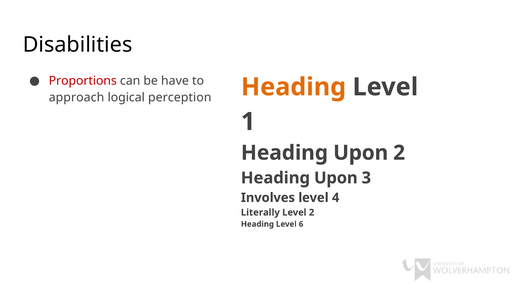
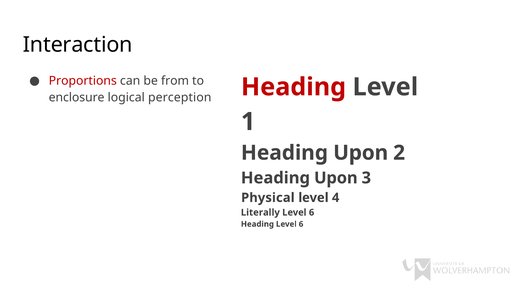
Disabilities: Disabilities -> Interaction (78, 45)
have: have -> from (175, 81)
Heading colour: orange -> red (293, 87)
approach: approach -> enclosure (77, 98)
Involves: Involves -> Physical (268, 198)
2: 2 -> 6 (312, 213)
